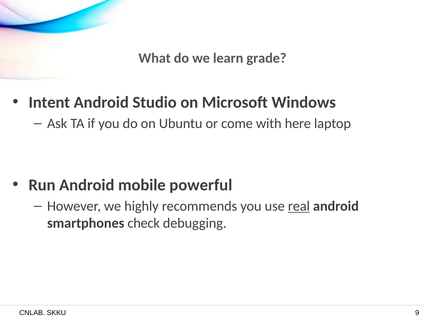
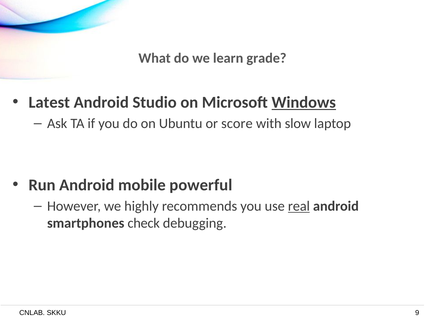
Intent: Intent -> Latest (49, 102)
Windows underline: none -> present (304, 102)
come: come -> score (237, 123)
here: here -> slow (298, 123)
